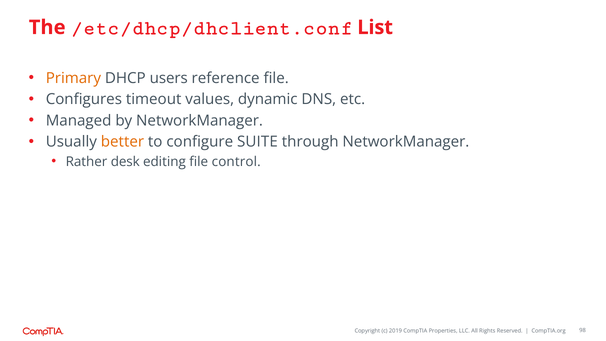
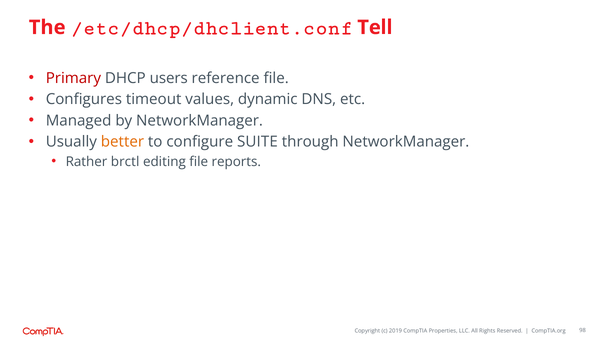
List: List -> Tell (375, 27)
Primary colour: orange -> red (73, 78)
desk: desk -> brctl (125, 162)
control: control -> reports (236, 162)
